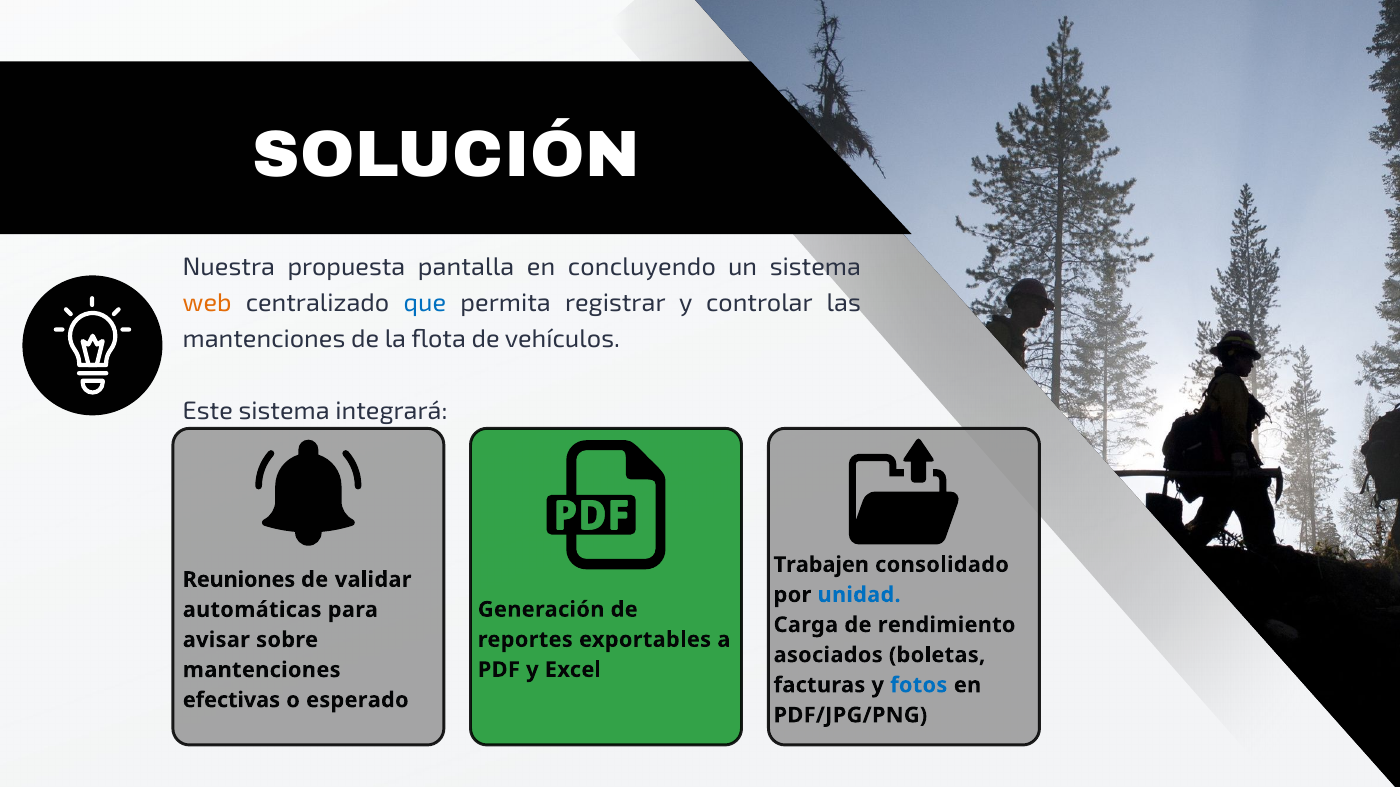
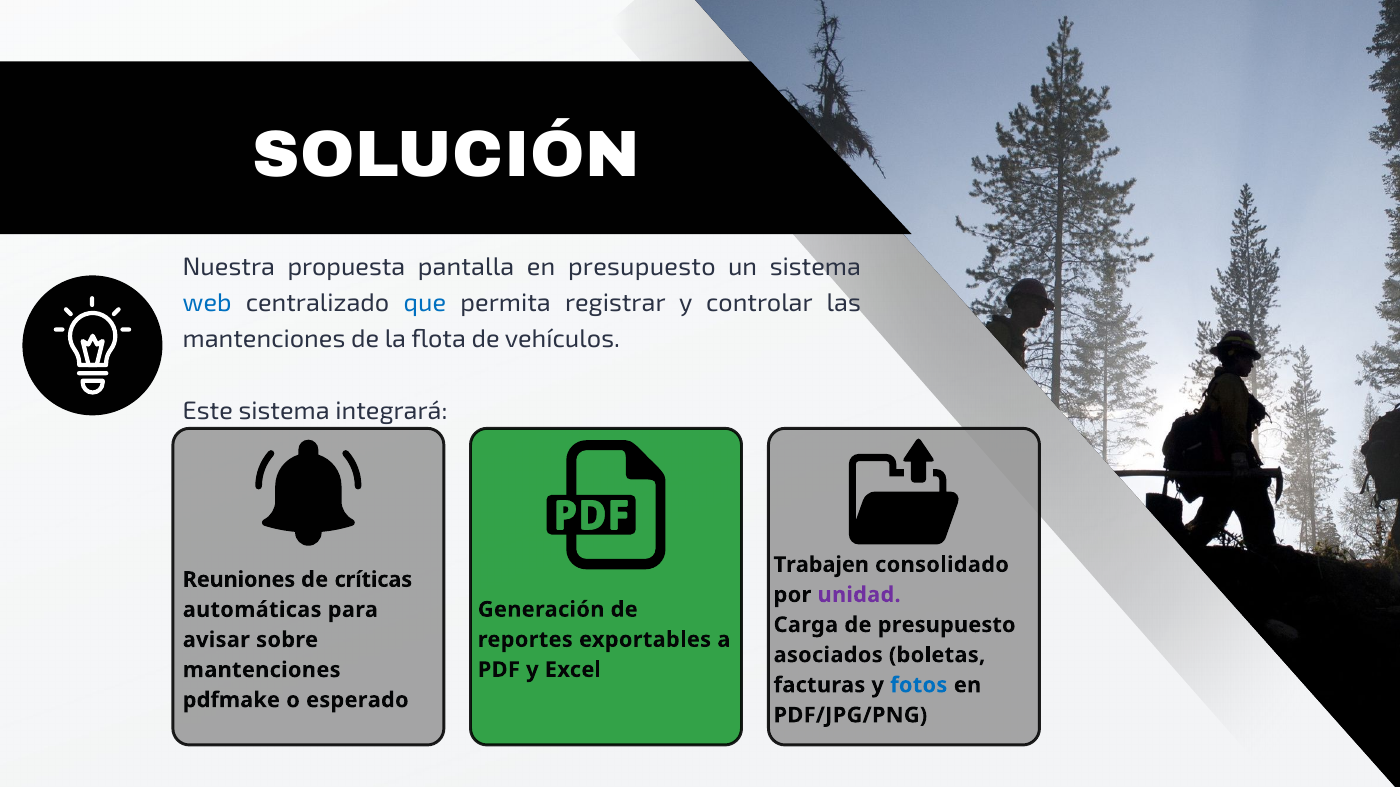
en concluyendo: concluyendo -> presupuesto (642, 268)
web colour: orange -> blue (207, 304)
validar: validar -> críticas (373, 580)
unidad colour: blue -> purple (859, 595)
de rendimiento: rendimiento -> presupuesto (947, 625)
efectivas: efectivas -> pdfmake (231, 700)
